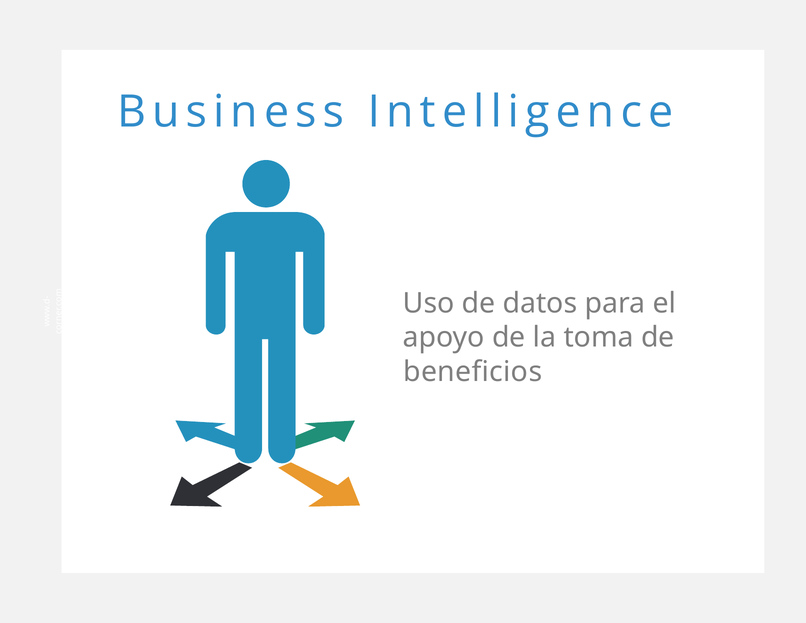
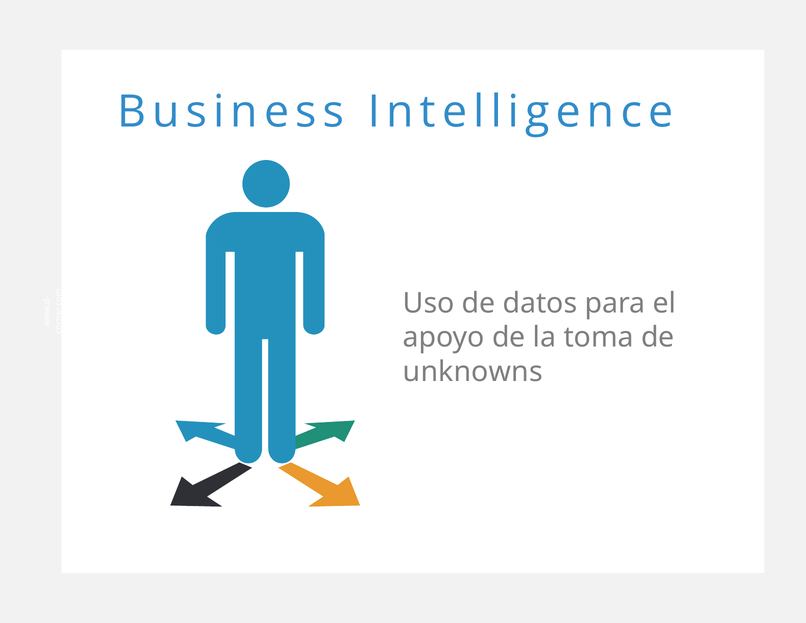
beneficios: beneficios -> unknowns (473, 372)
